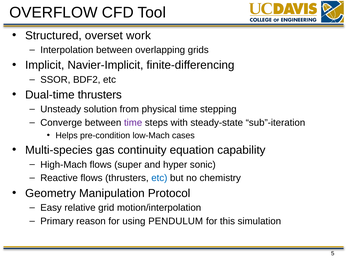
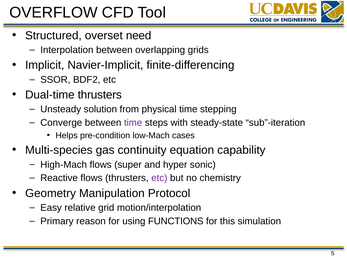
work: work -> need (139, 36)
etc colour: blue -> purple (159, 178)
PENDULUM: PENDULUM -> FUNCTIONS (176, 221)
